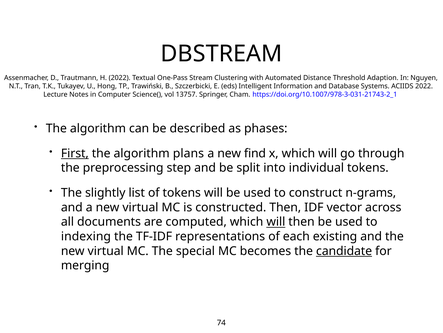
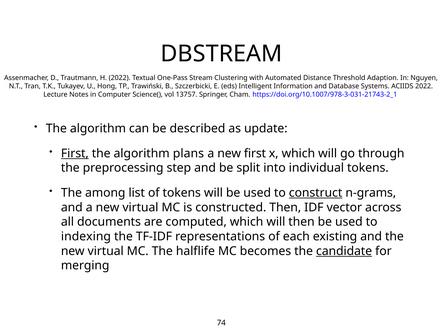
phases: phases -> update (266, 128)
new find: find -> first (255, 153)
slightly: slightly -> among (105, 192)
construct underline: none -> present (316, 192)
will underline: present -> none (276, 221)
special: special -> halflife (195, 251)
